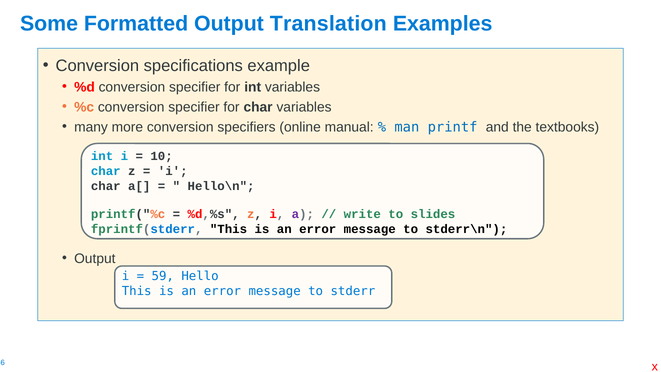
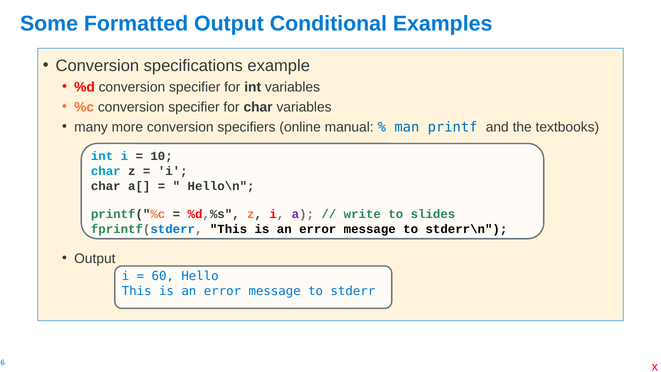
Translation: Translation -> Conditional (328, 24)
59: 59 -> 60 (163, 276)
